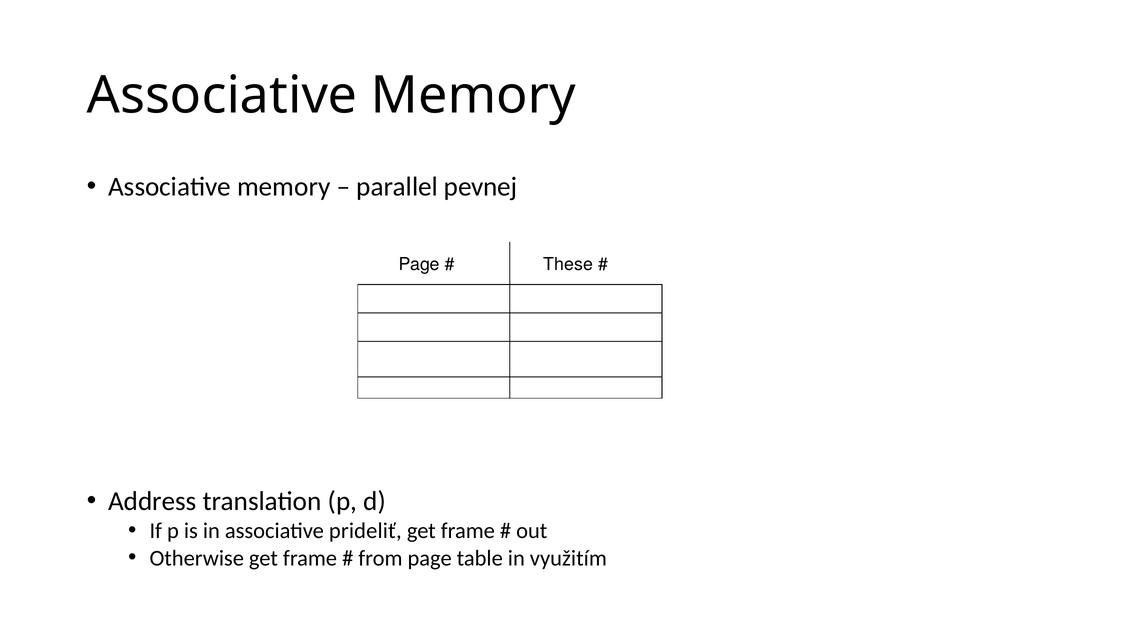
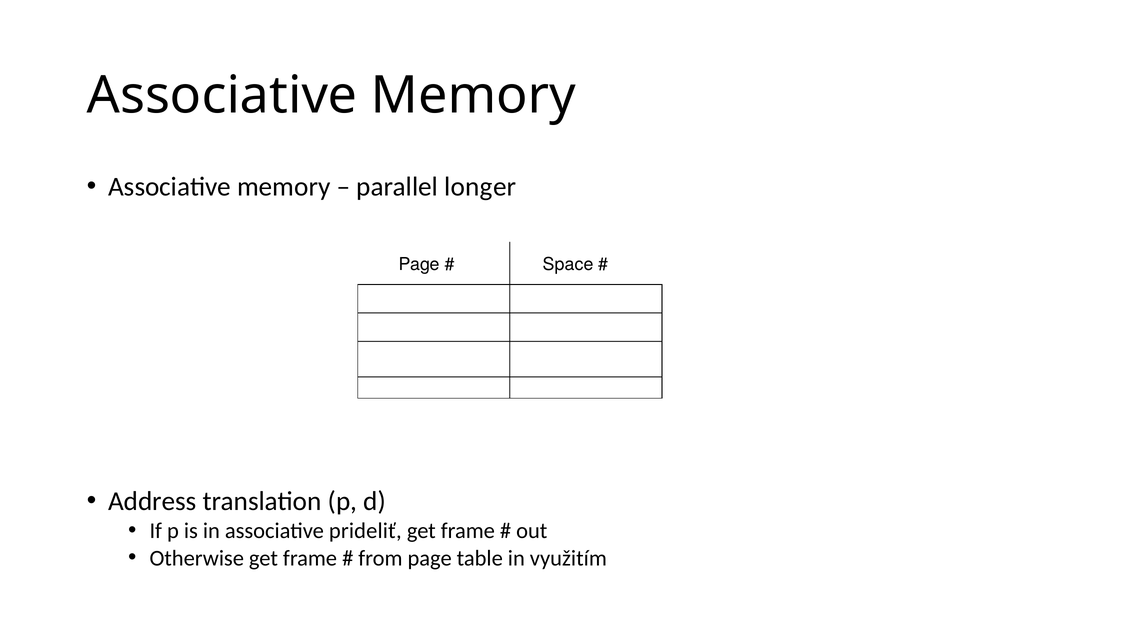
pevnej: pevnej -> longer (480, 187)
These: These -> Space (568, 264)
